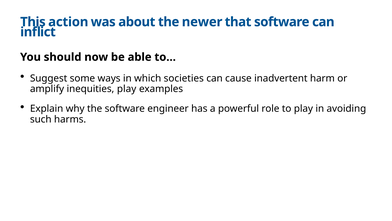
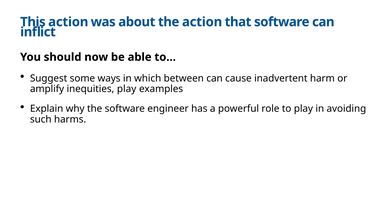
the newer: newer -> action (202, 22)
societies: societies -> between (184, 78)
